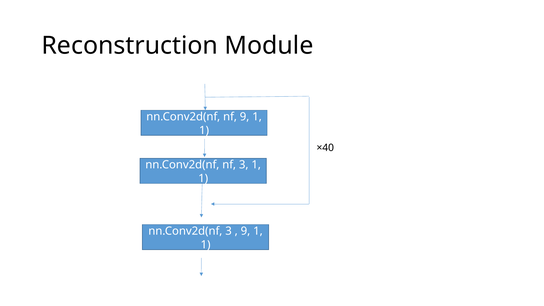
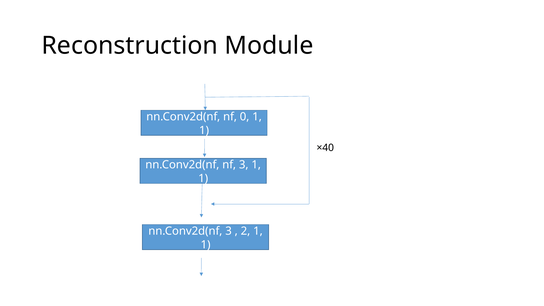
nf 9: 9 -> 0 (245, 117)
9: 9 -> 2 (245, 231)
